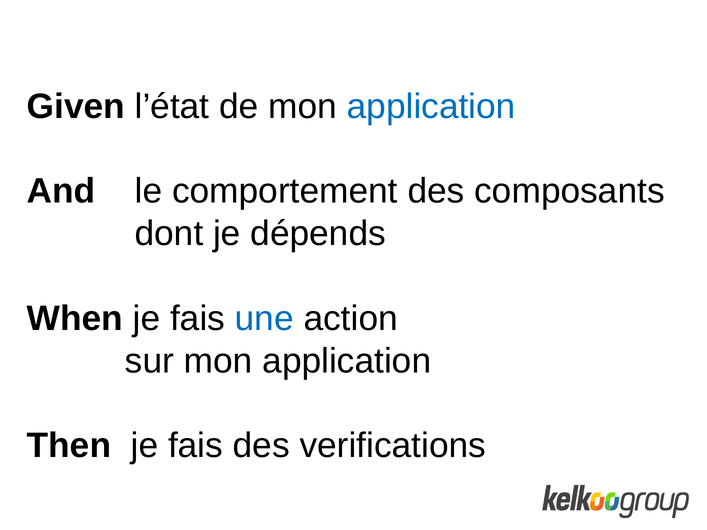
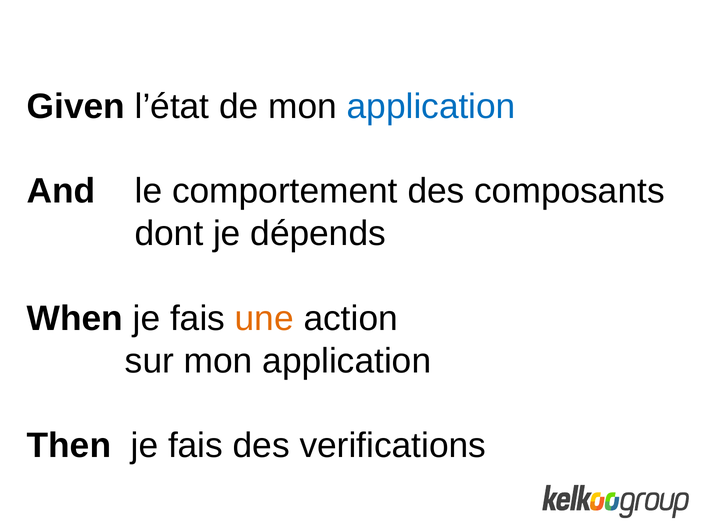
une colour: blue -> orange (264, 319)
